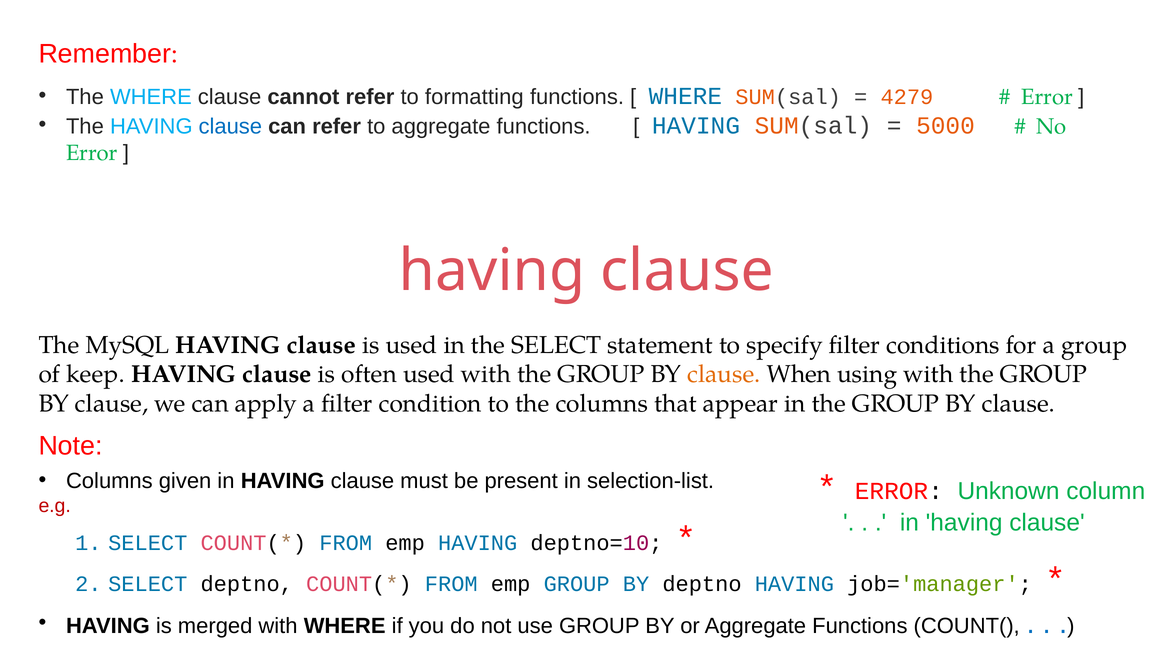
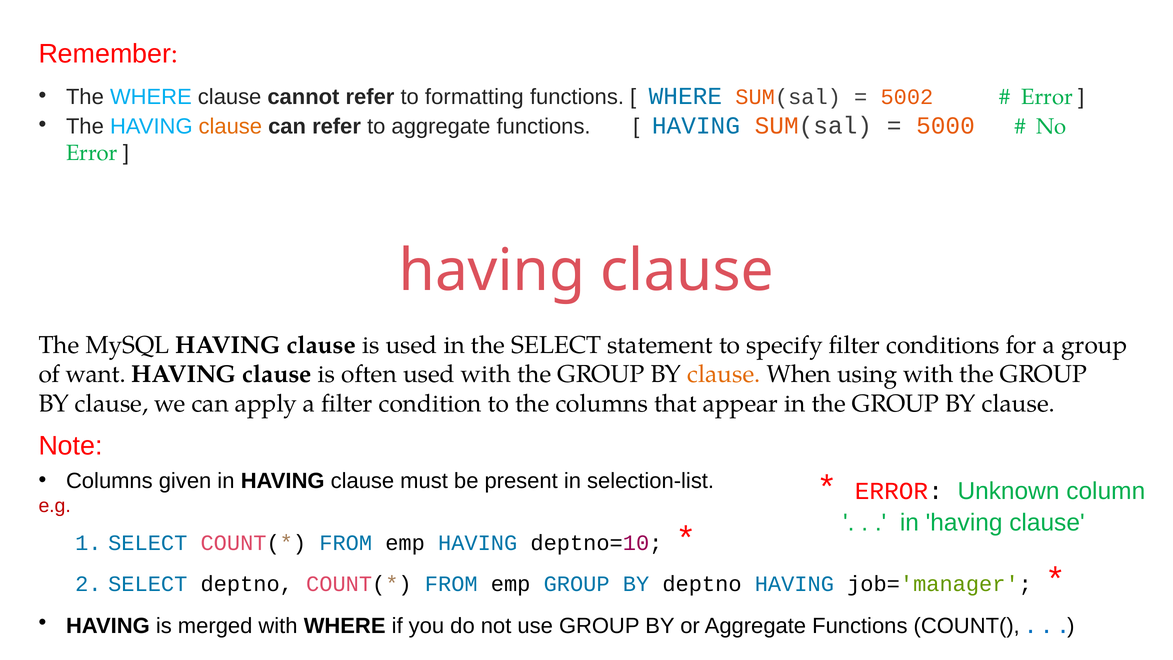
4279: 4279 -> 5002 (907, 97)
clause colour: blue -> orange (230, 126)
keep: keep -> want (96, 374)
